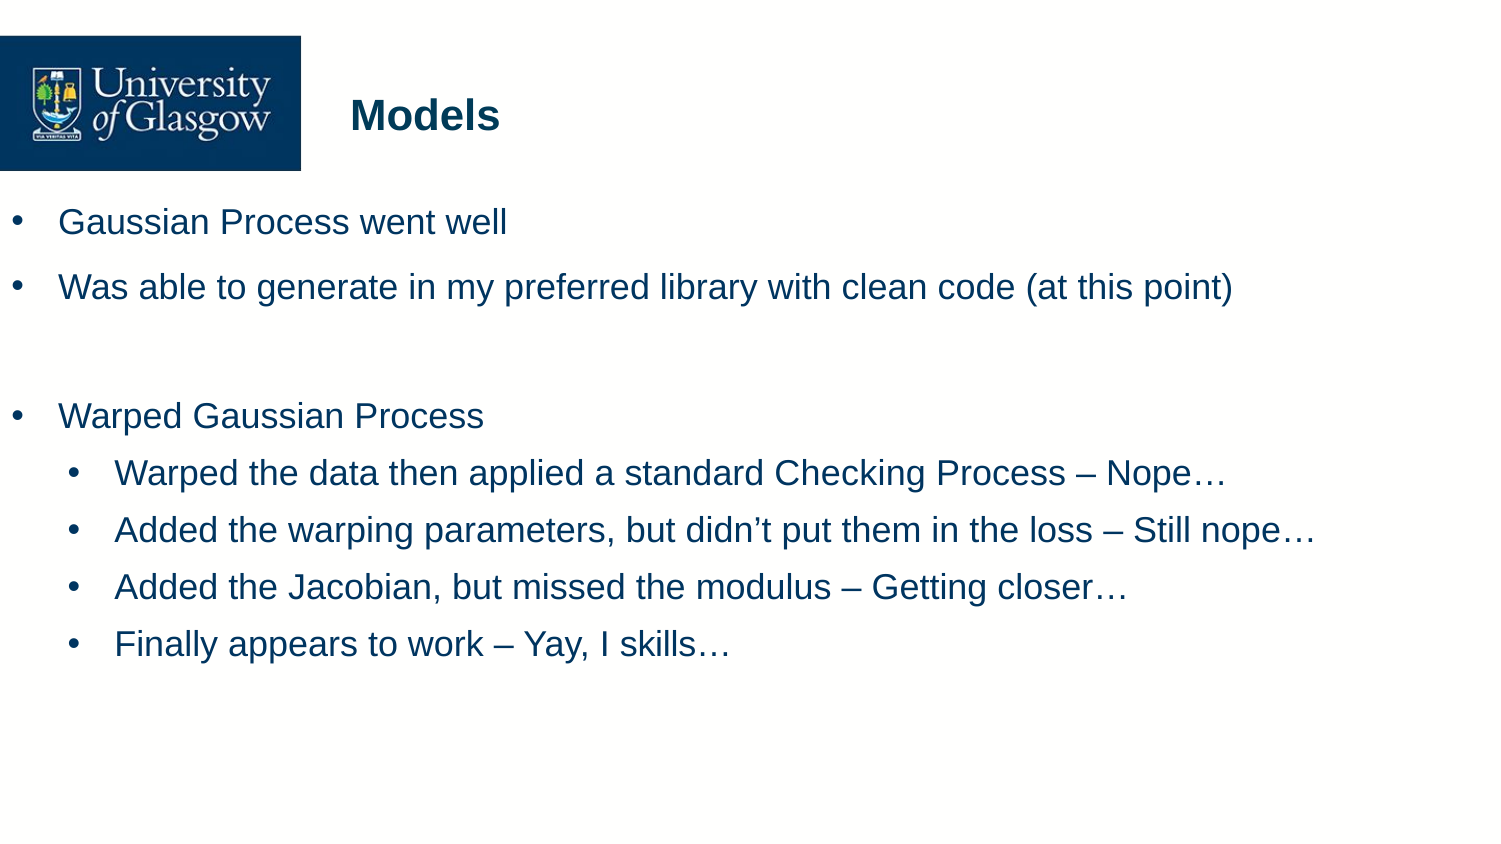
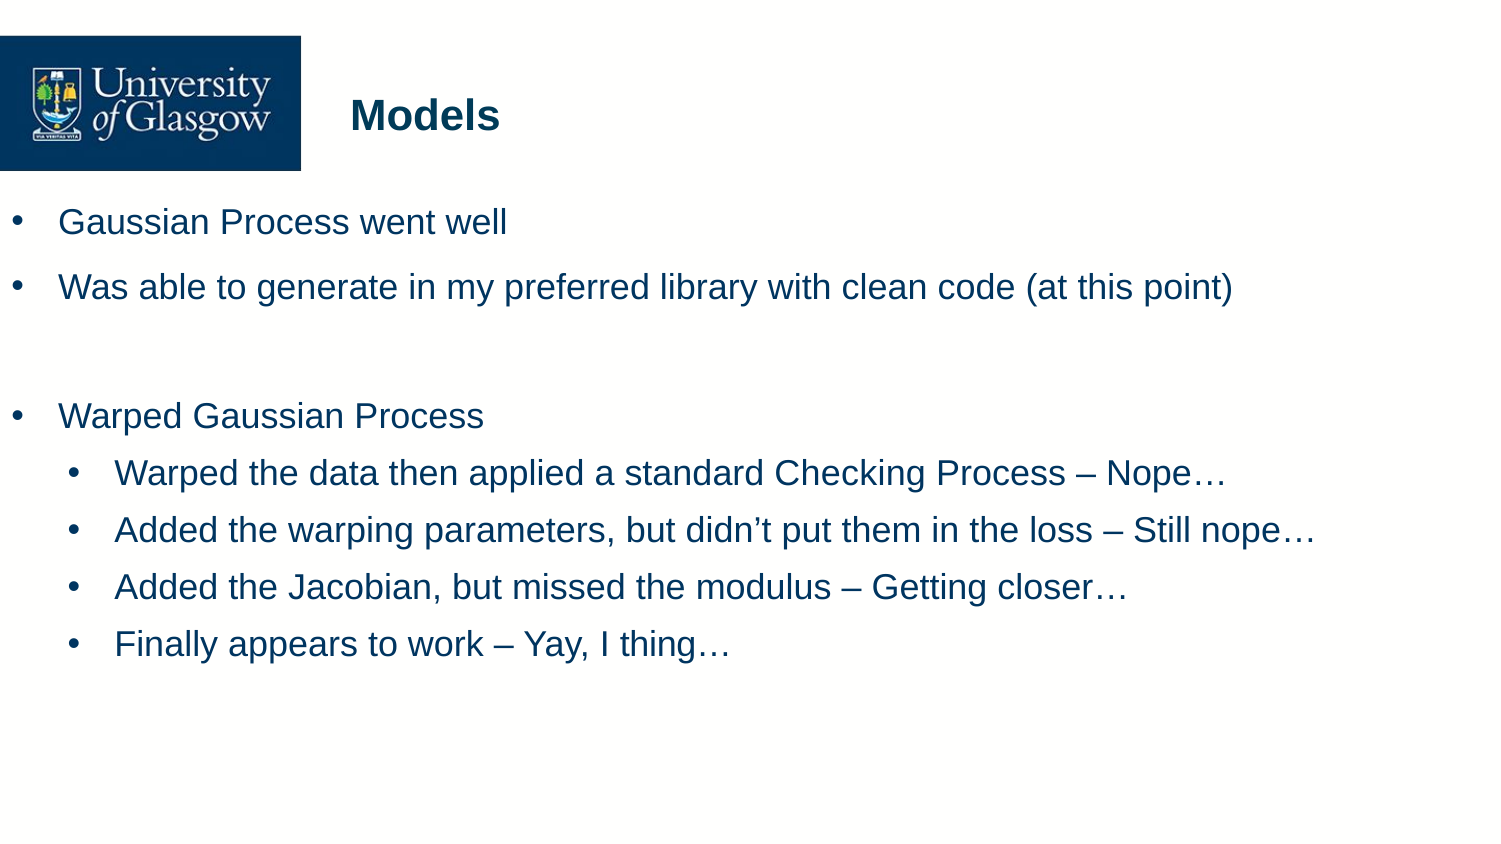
skills…: skills… -> thing… (676, 645)
